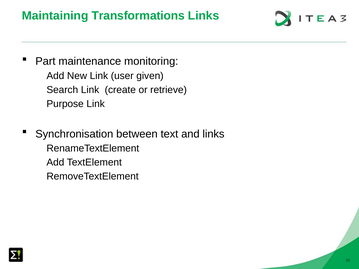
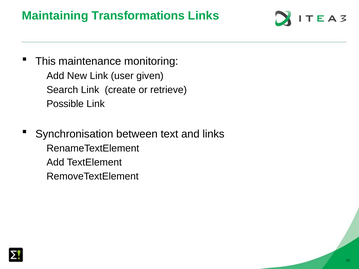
Part: Part -> This (46, 61)
Purpose: Purpose -> Possible (65, 104)
